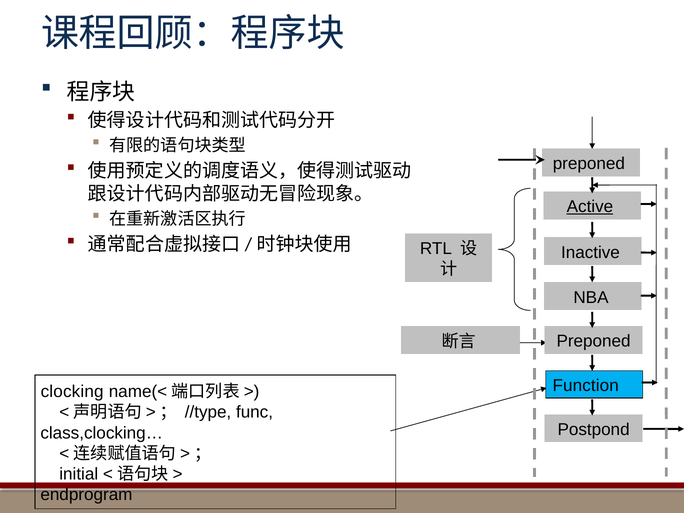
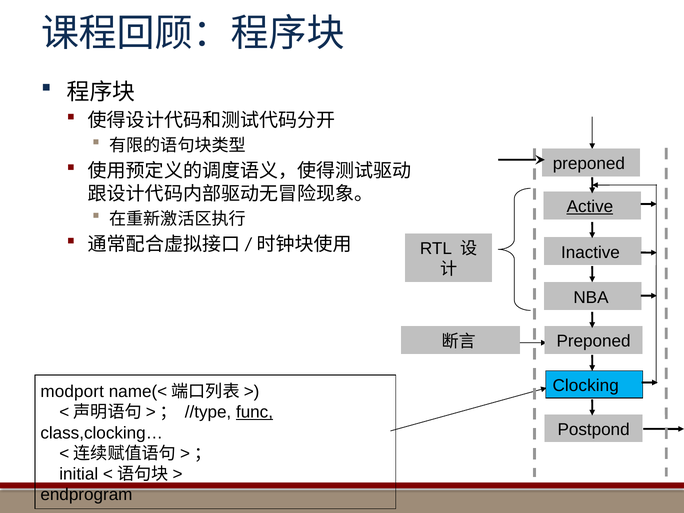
Function: Function -> Clocking (586, 386)
clocking: clocking -> modport (72, 392)
func underline: none -> present (255, 412)
